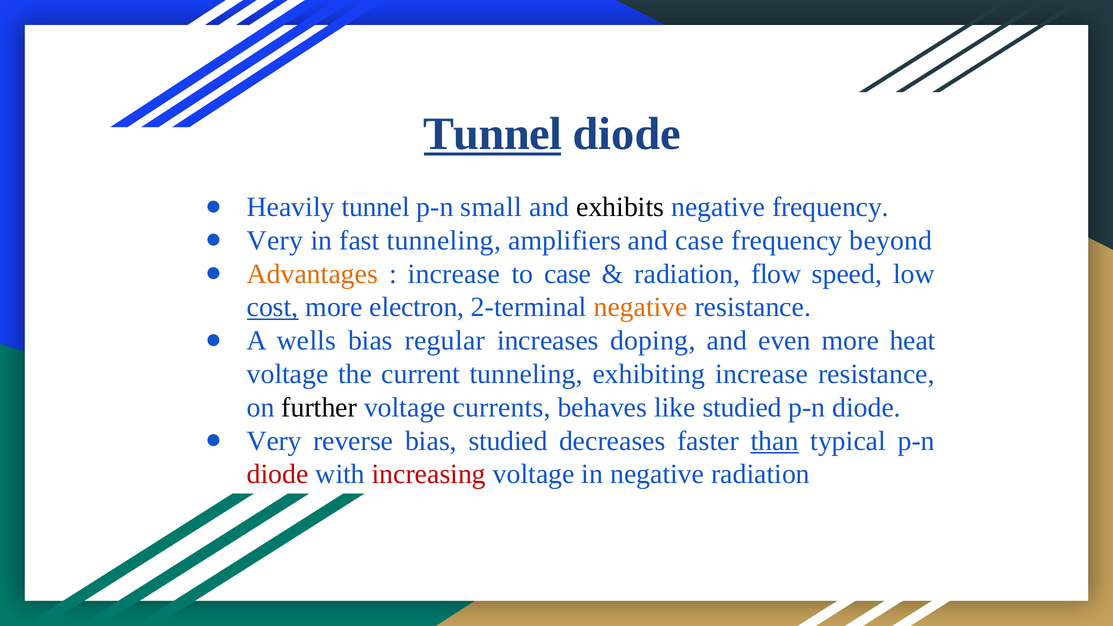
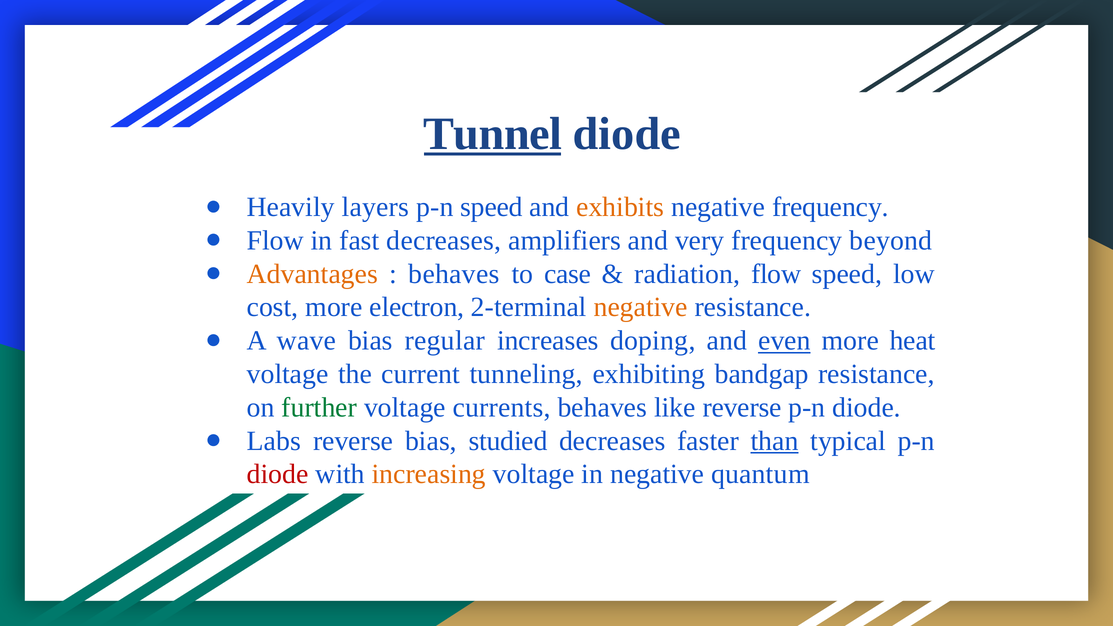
Heavily tunnel: tunnel -> layers (375, 207)
p-n small: small -> speed (491, 207)
exhibits colour: black -> orange (620, 207)
Very: Very -> Flow (275, 241)
fast tunneling: tunneling -> decreases (444, 241)
and case: case -> very (700, 241)
increase: increase -> behaves (454, 274)
cost underline: present -> none (273, 307)
wells: wells -> wave (306, 341)
even underline: none -> present (784, 341)
exhibiting increase: increase -> bandgap (762, 374)
further colour: black -> green (319, 407)
like studied: studied -> reverse (742, 407)
Very: Very -> Labs (274, 441)
increasing colour: red -> orange (429, 474)
negative radiation: radiation -> quantum (760, 474)
